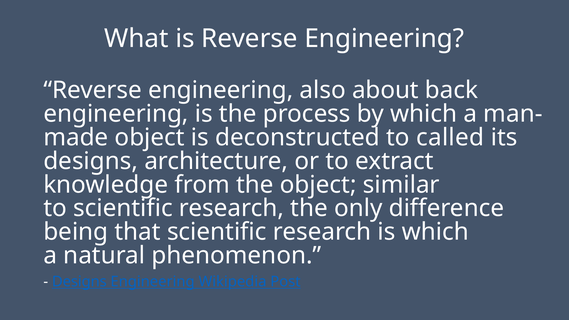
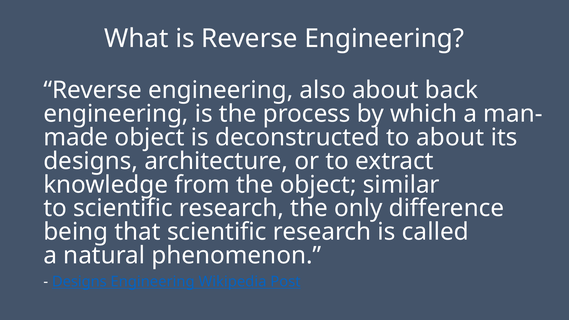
to called: called -> about (450, 138)
is which: which -> called (435, 232)
